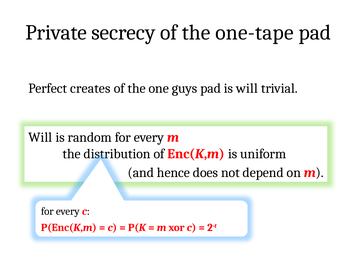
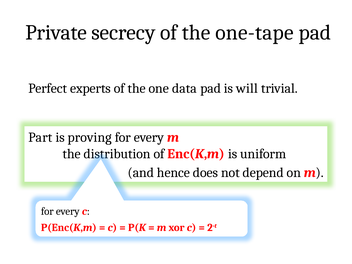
creates: creates -> experts (90, 88)
guys: guys -> data (185, 88)
Will: Will -> Part (40, 137)
random: random -> proving (90, 137)
